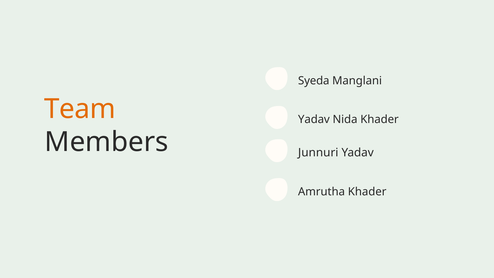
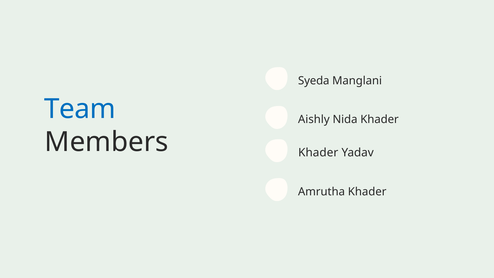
Team colour: orange -> blue (80, 109)
Yadav: Yadav -> Aishly (314, 119)
Junnuri: Junnuri -> Khader (318, 153)
